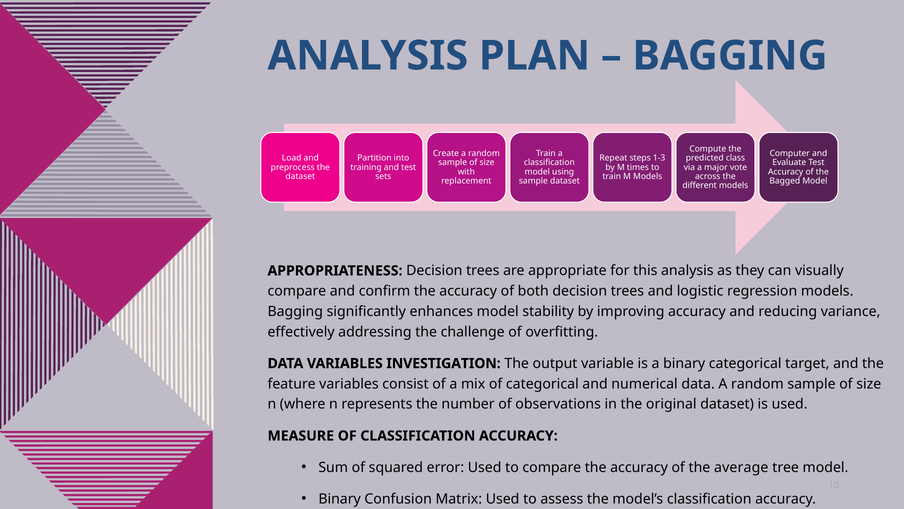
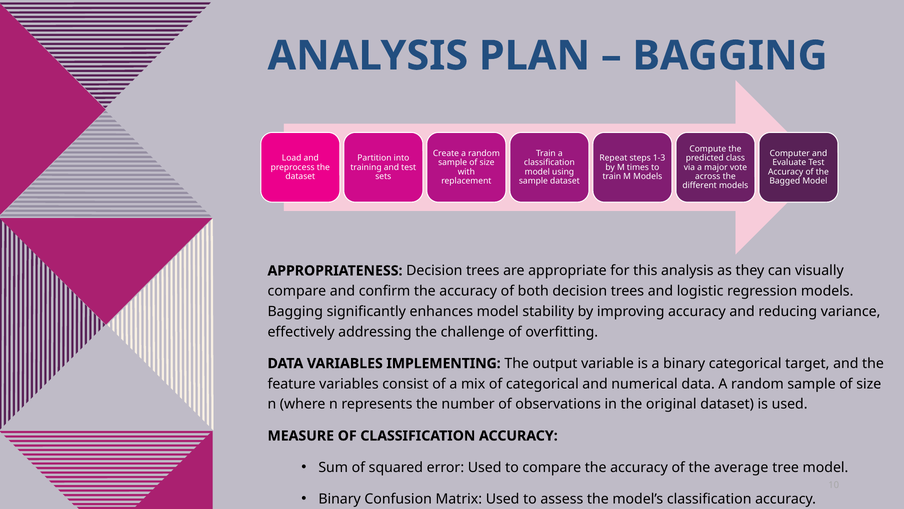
INVESTIGATION: INVESTIGATION -> IMPLEMENTING (444, 363)
